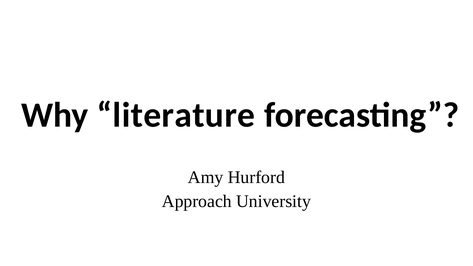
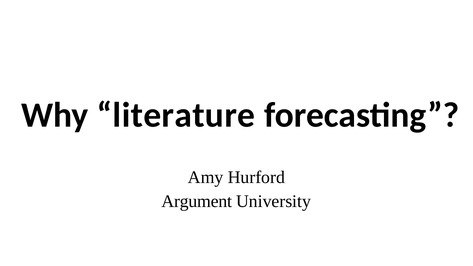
Approach: Approach -> Argument (197, 201)
